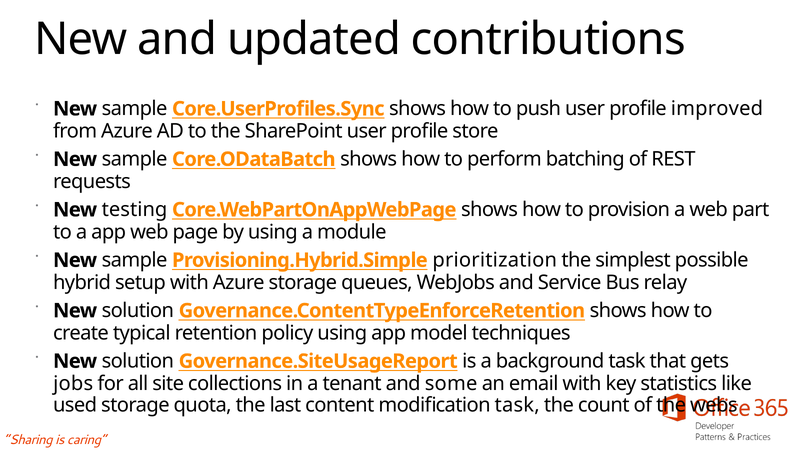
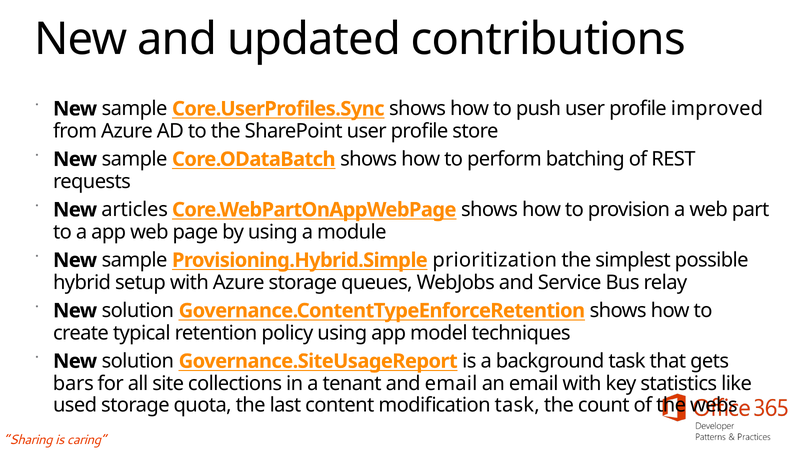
testing: testing -> articles (135, 210)
jobs: jobs -> bars (73, 383)
and some: some -> email (451, 383)
